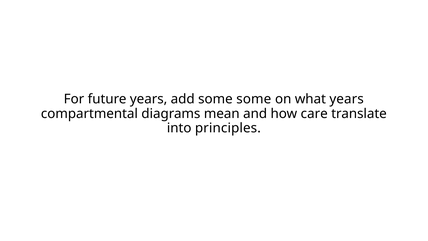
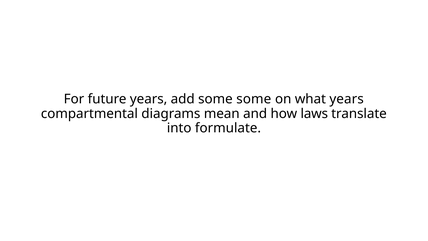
care: care -> laws (314, 113)
principles: principles -> formulate (228, 128)
